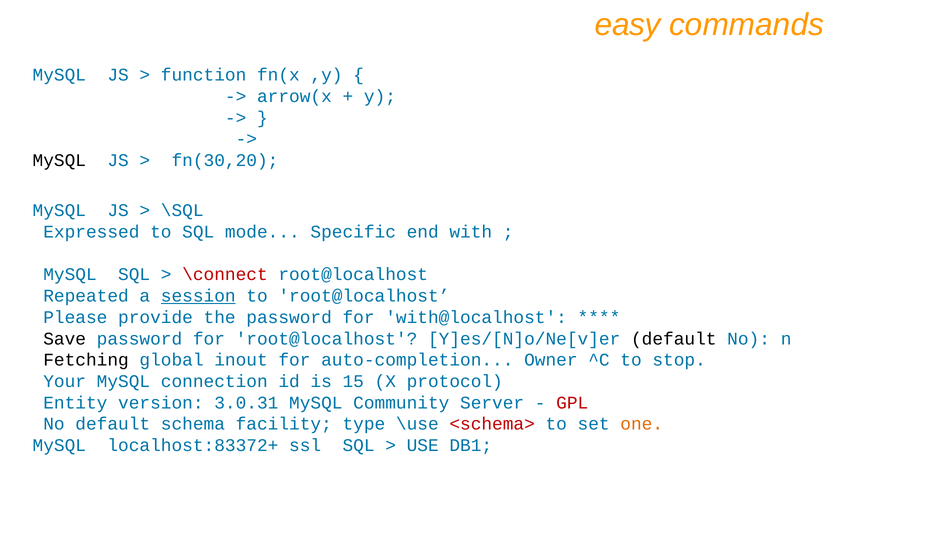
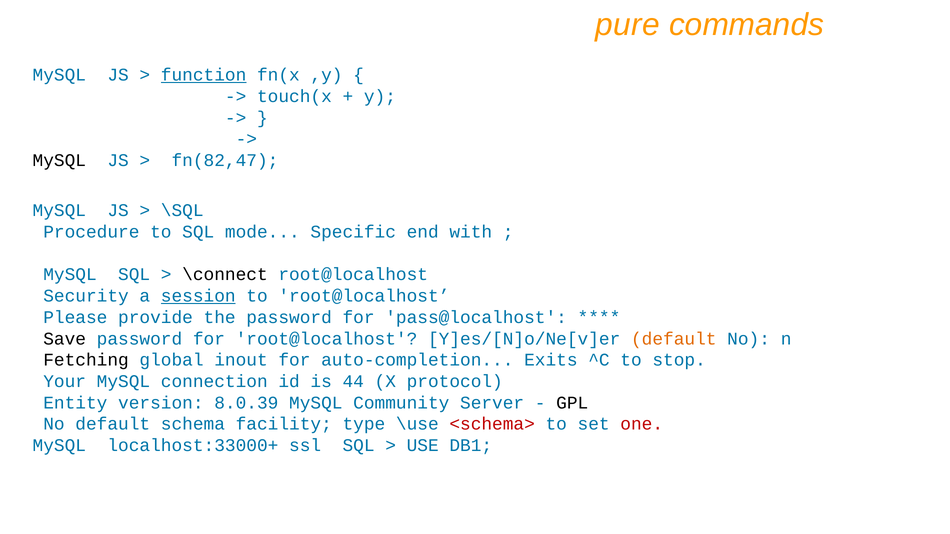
easy: easy -> pure (628, 25)
function underline: none -> present (204, 75)
arrow(x: arrow(x -> touch(x (294, 96)
fn(30,20: fn(30,20 -> fn(82,47 (225, 160)
Expressed: Expressed -> Procedure (91, 232)
\connect colour: red -> black (225, 275)
Repeated: Repeated -> Security (86, 296)
with@localhost: with@localhost -> pass@localhost (476, 318)
default colour: black -> orange (674, 339)
Owner: Owner -> Exits (551, 360)
15: 15 -> 44 (353, 382)
3.0.31: 3.0.31 -> 8.0.39 (246, 403)
GPL colour: red -> black (572, 403)
one colour: orange -> red (642, 424)
localhost:83372+: localhost:83372+ -> localhost:33000+ (193, 446)
